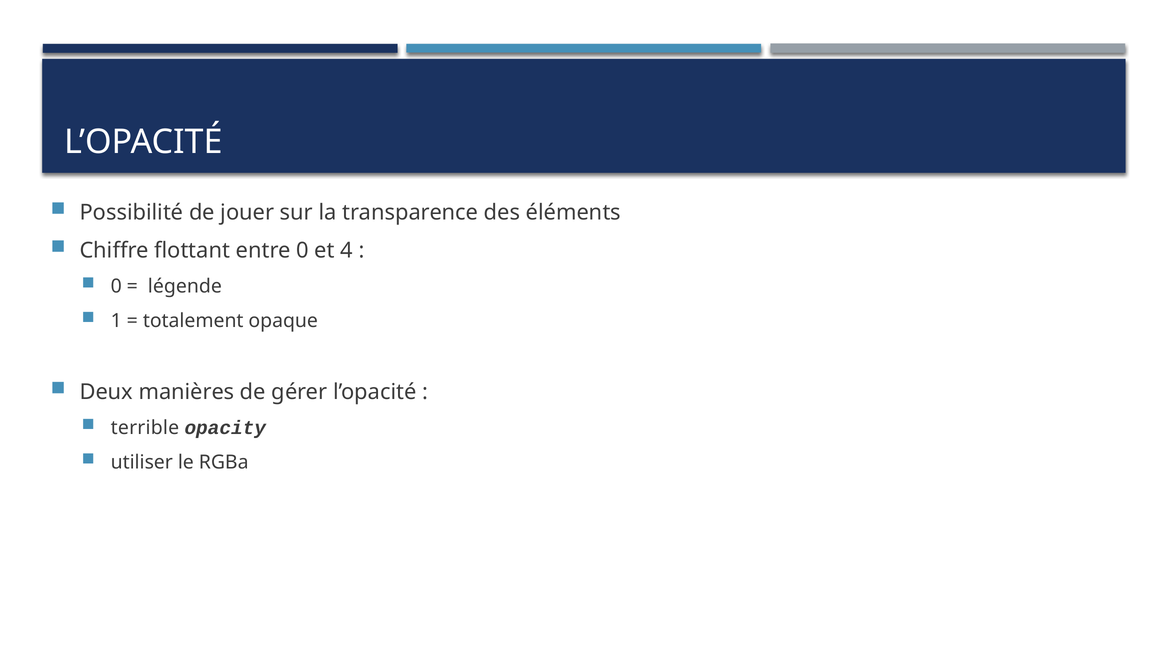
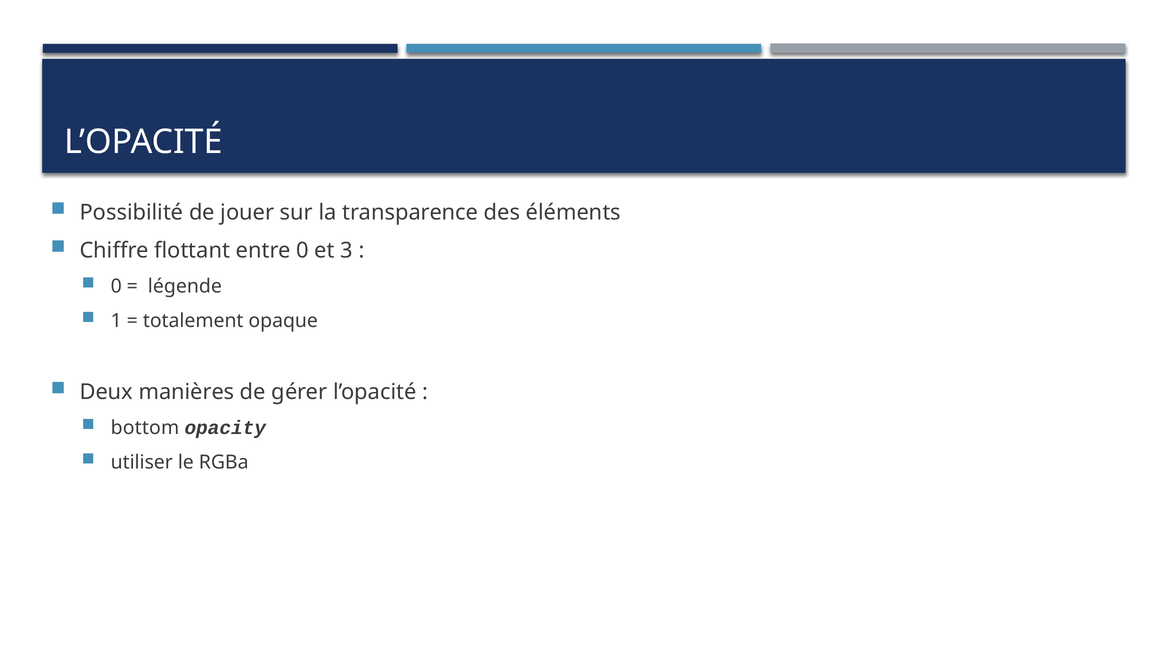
4: 4 -> 3 (347, 250)
terrible: terrible -> bottom (145, 428)
